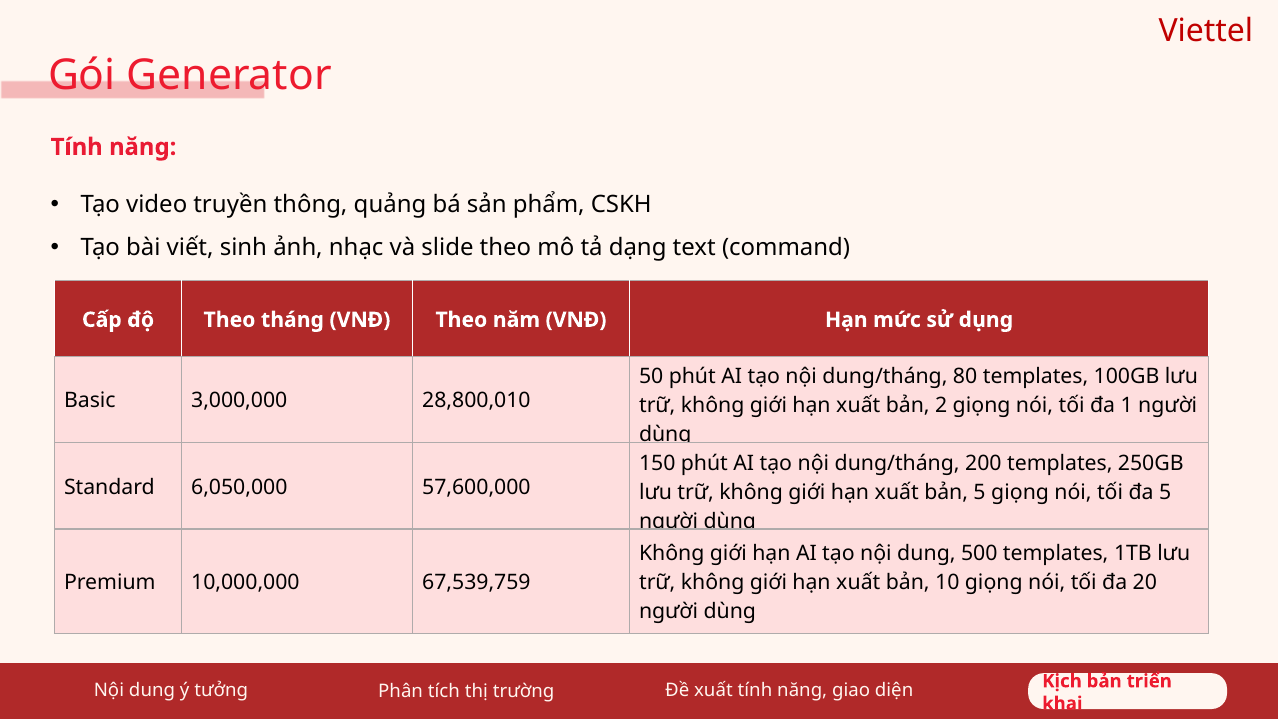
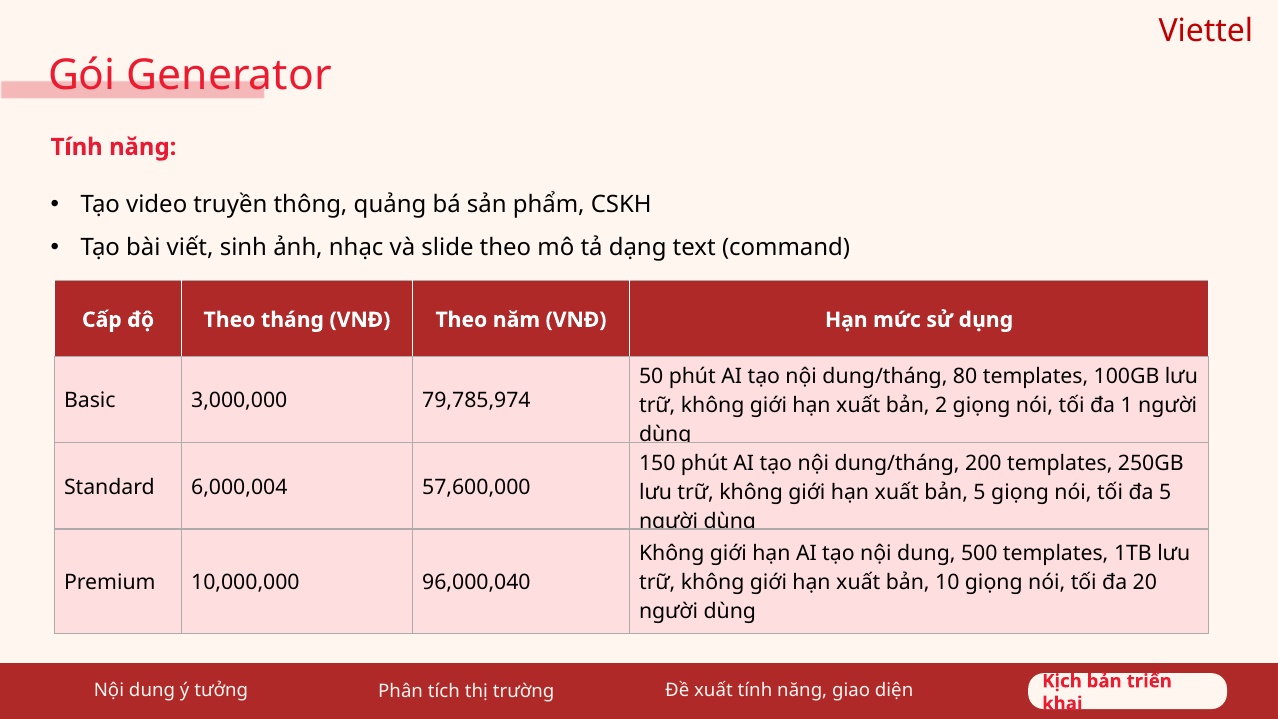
28,800,010: 28,800,010 -> 79,785,974 (476, 401)
6,050,000: 6,050,000 -> 6,000,004 (239, 487)
67,539,759: 67,539,759 -> 96,000,040 (476, 582)
